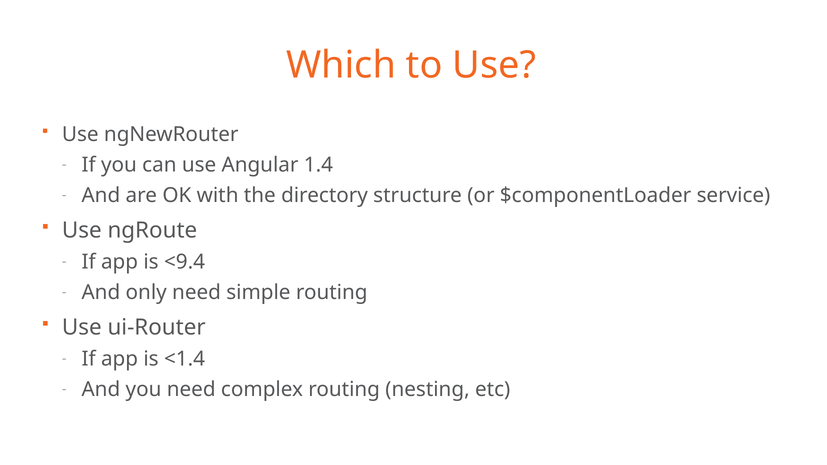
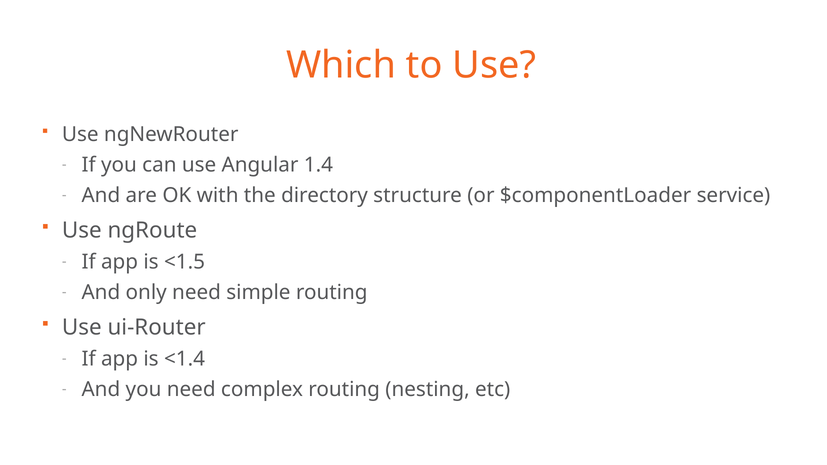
<9.4: <9.4 -> <1.5 (185, 262)
